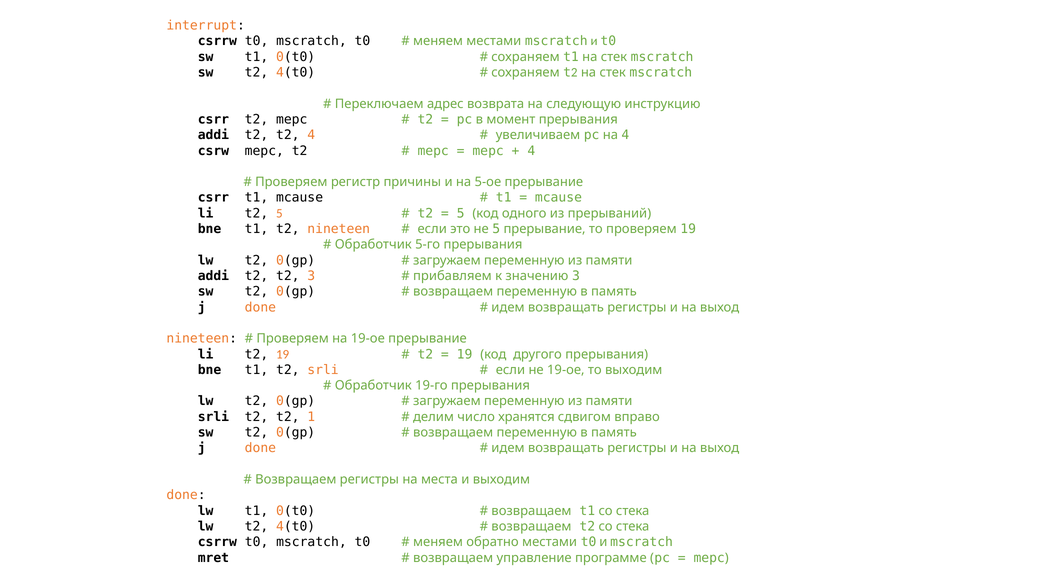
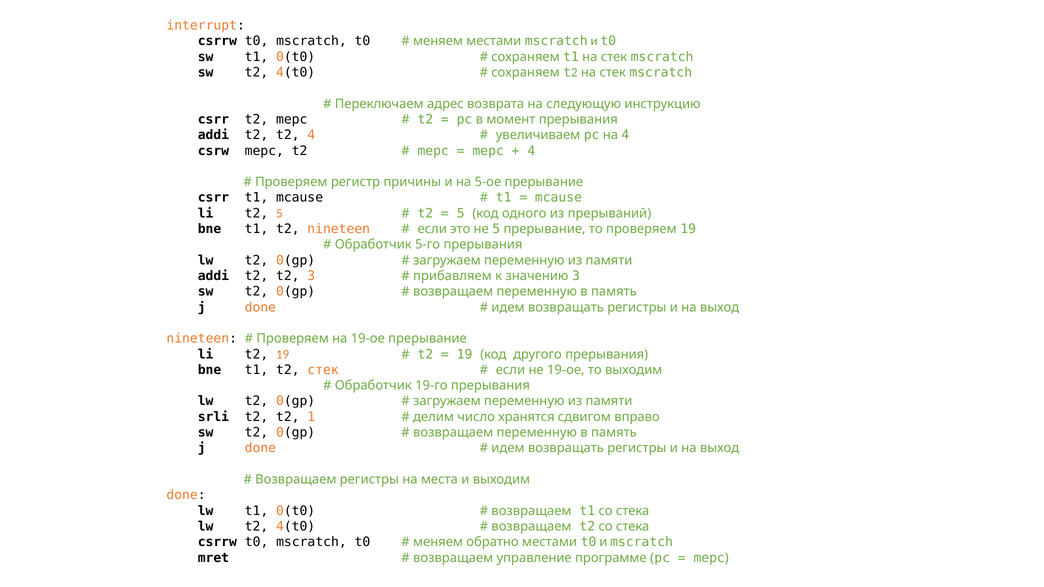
t2 srli: srli -> стек (323, 370)
